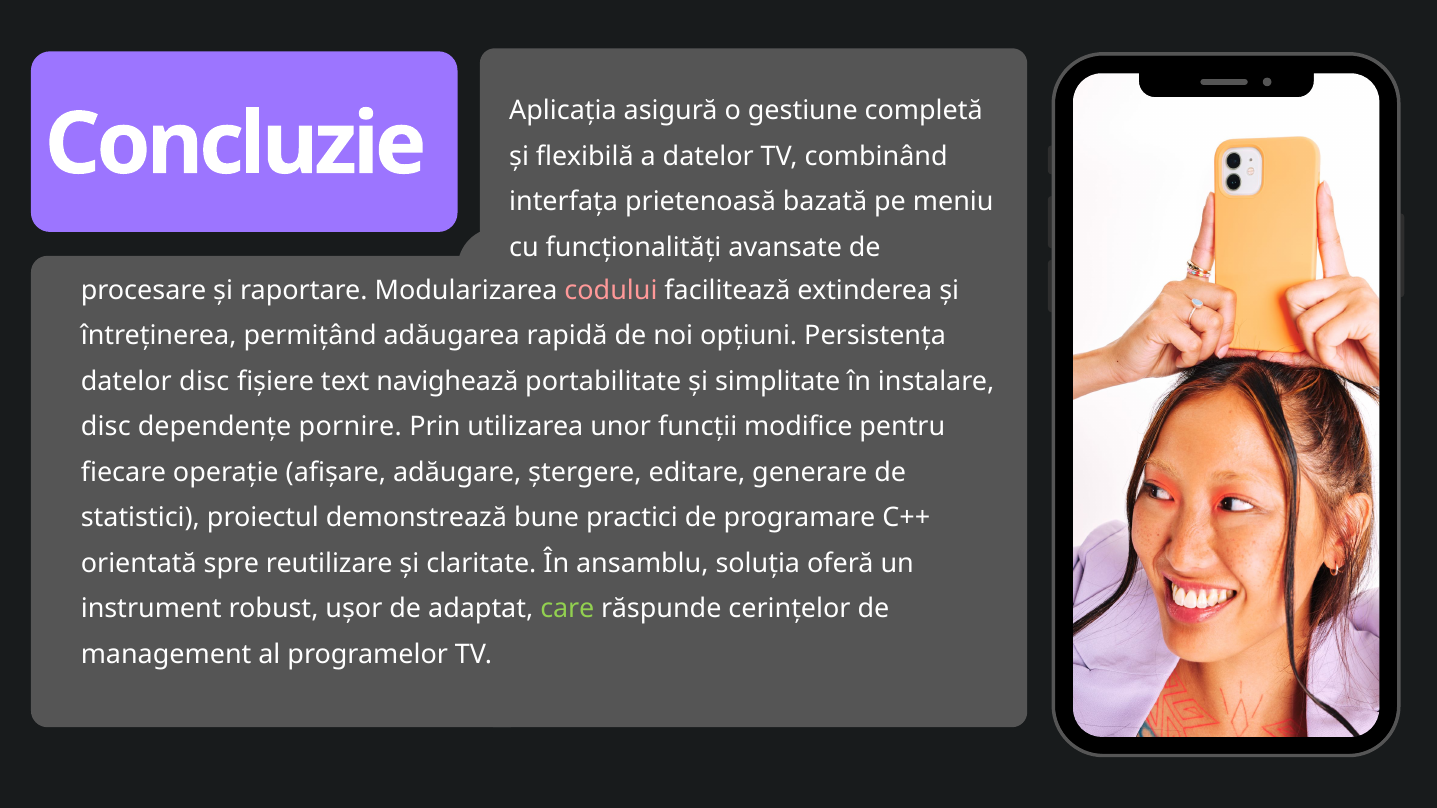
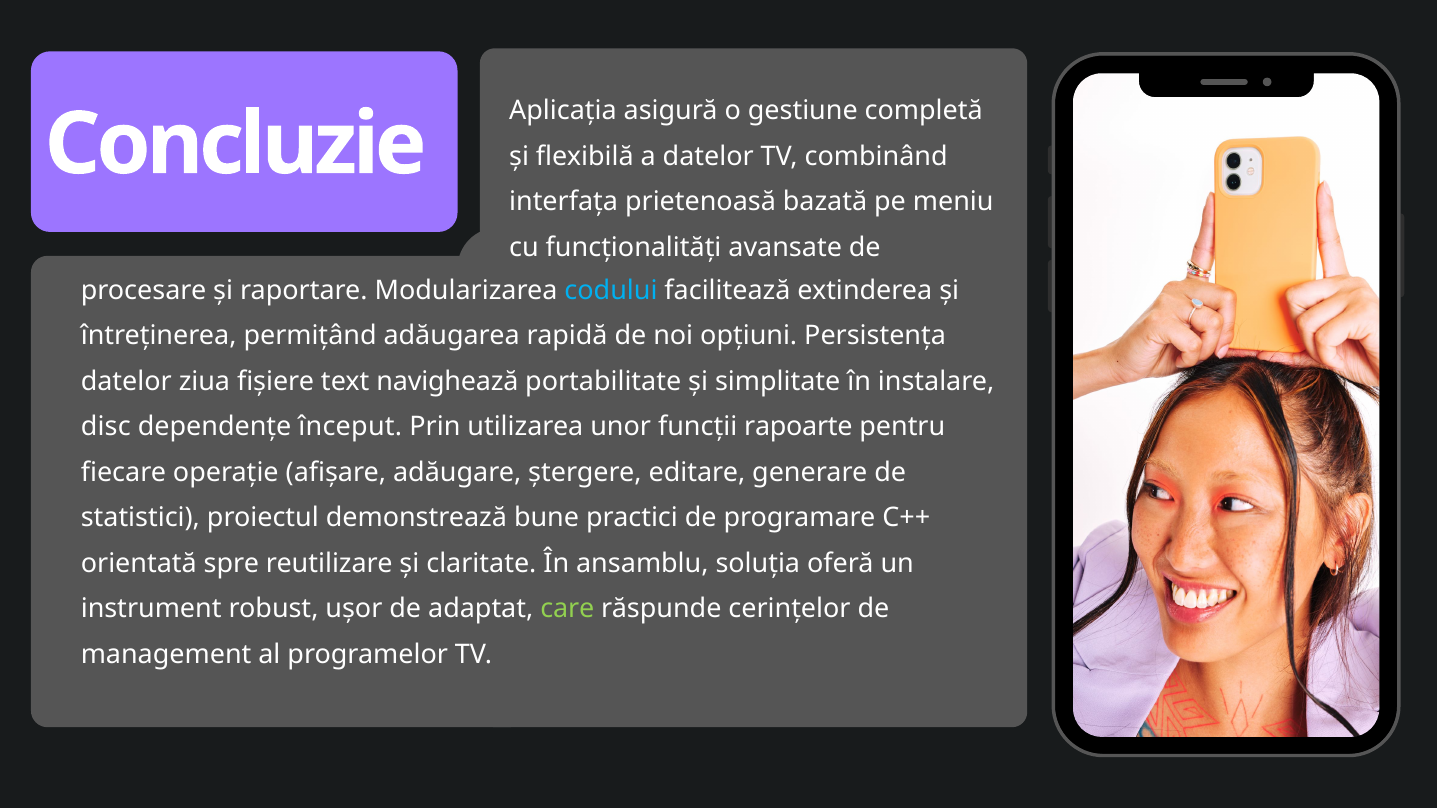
codului colour: pink -> light blue (611, 291)
datelor disc: disc -> ziua (204, 382)
pornire: pornire -> început (350, 427)
modifice: modifice -> rapoarte (798, 427)
